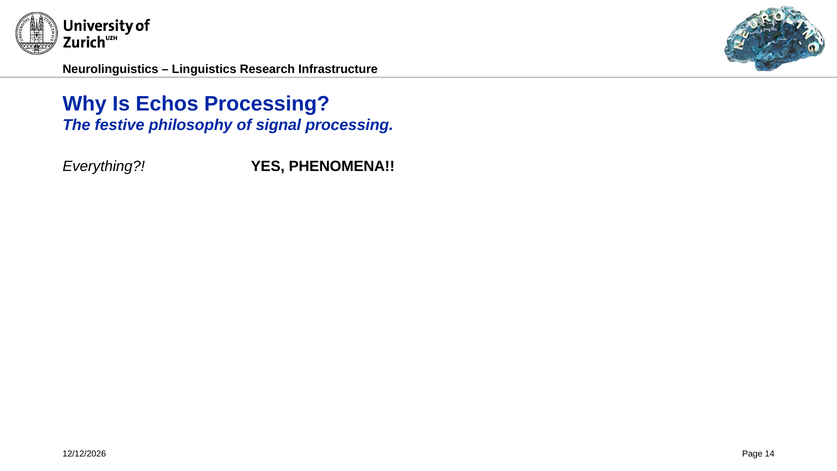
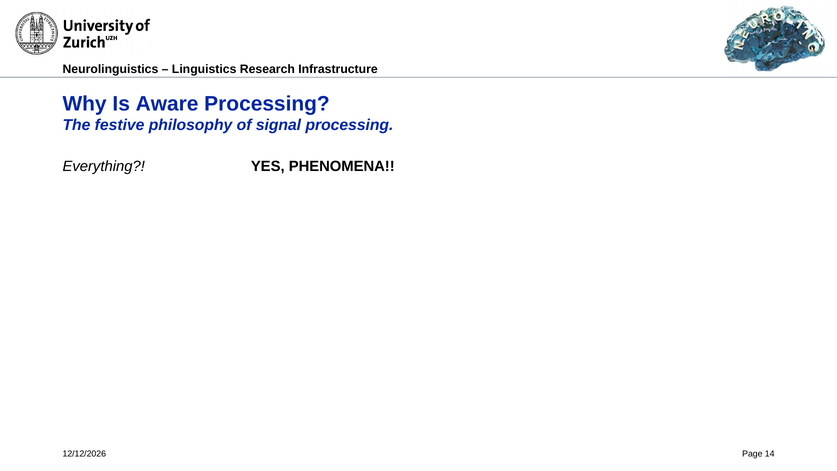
Echos: Echos -> Aware (167, 104)
